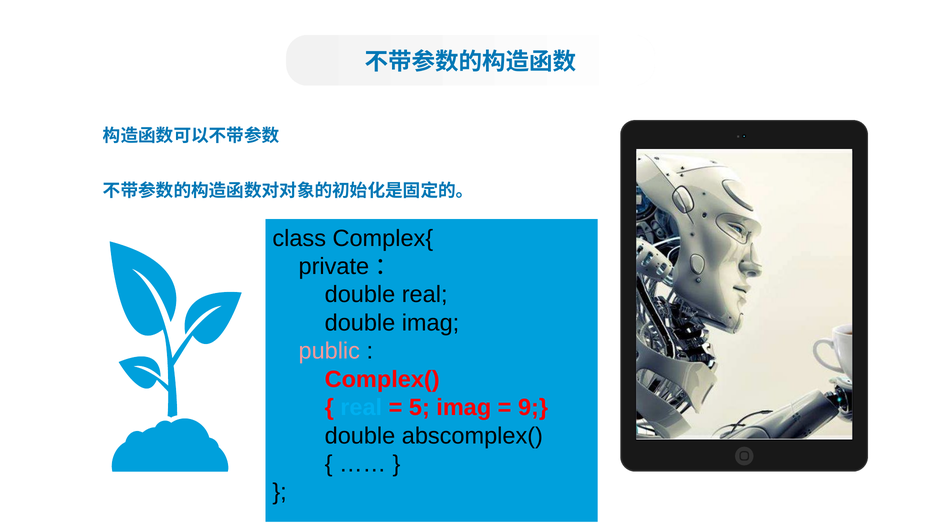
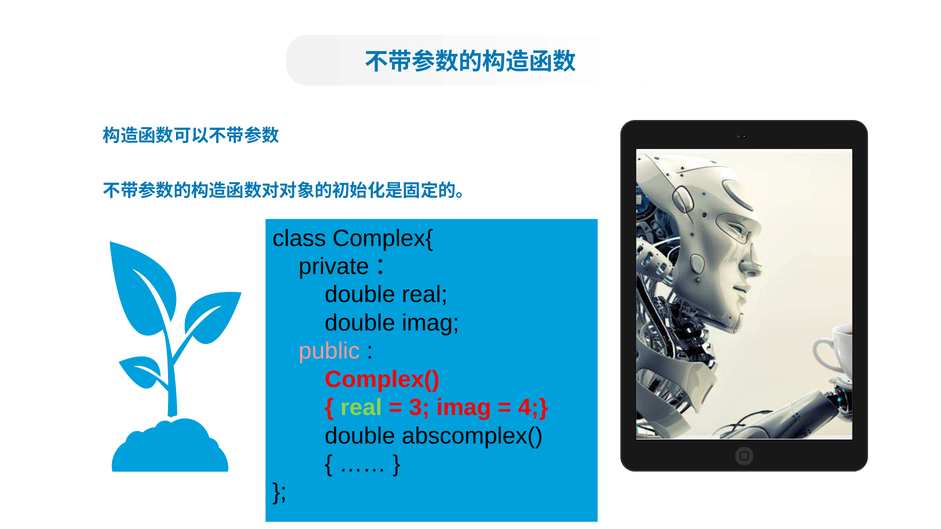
real colour: light blue -> light green (361, 408)
5: 5 -> 3 (419, 408)
9: 9 -> 4 (533, 408)
